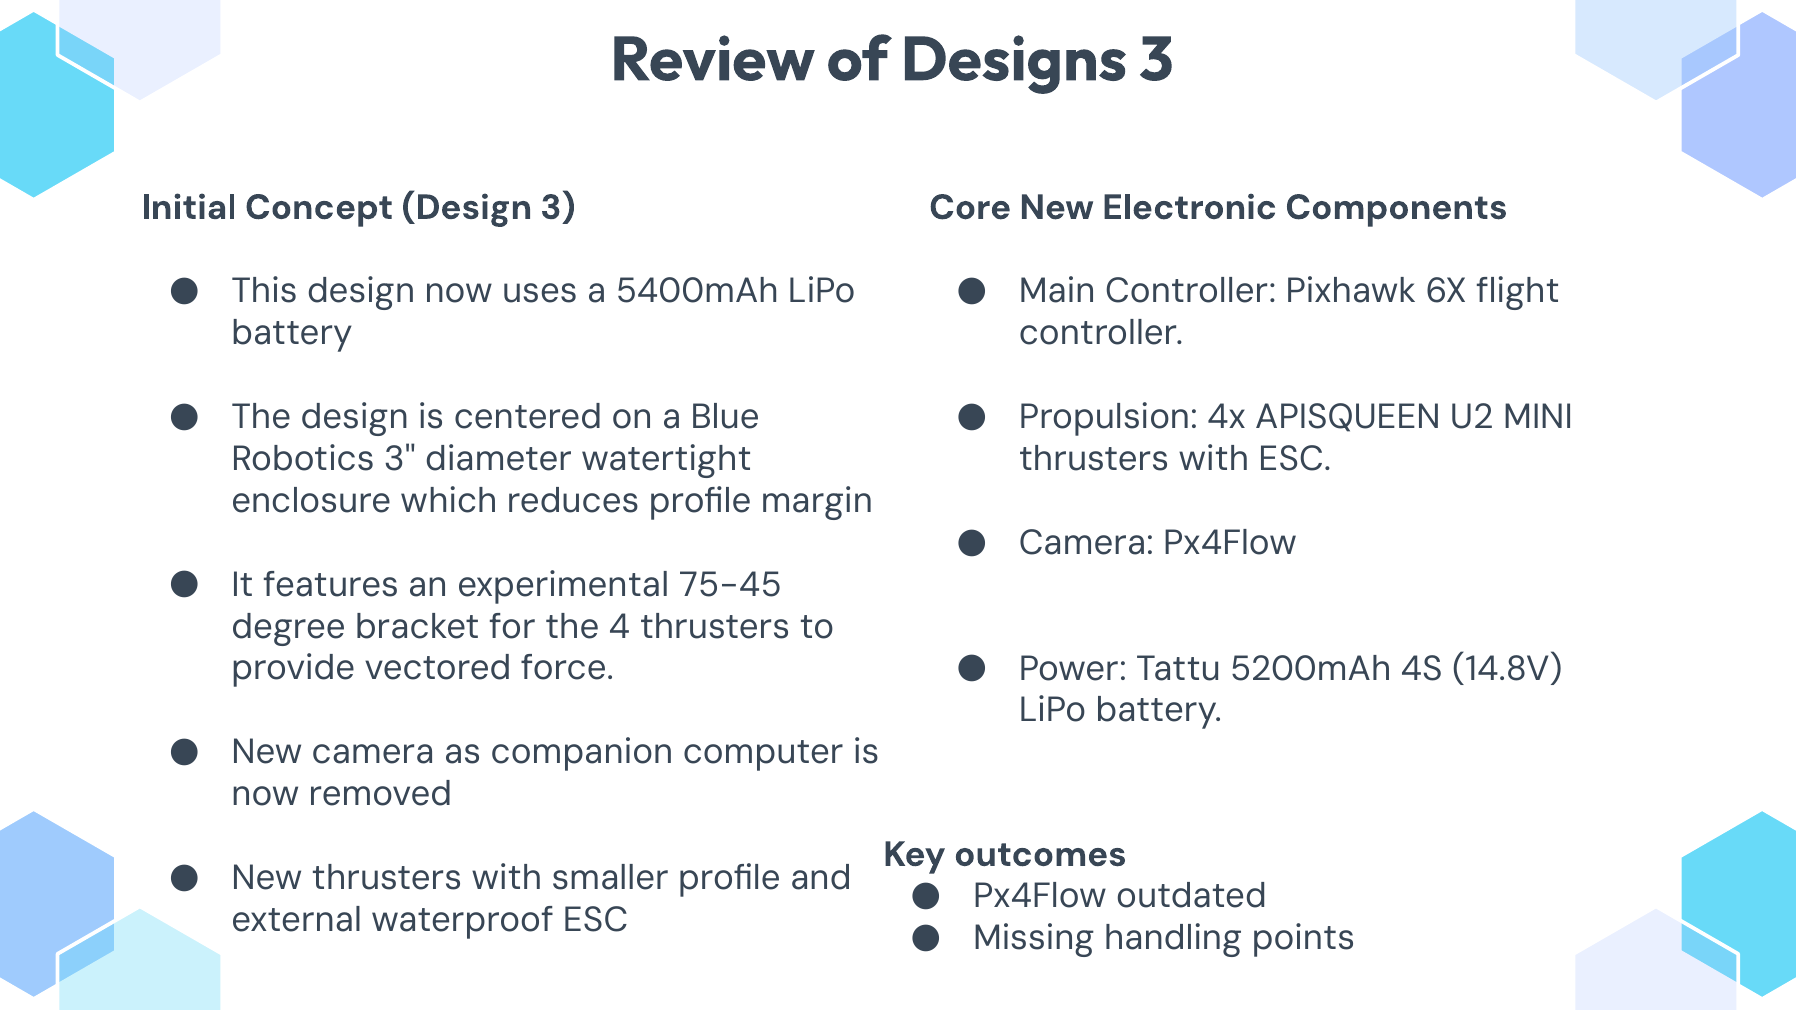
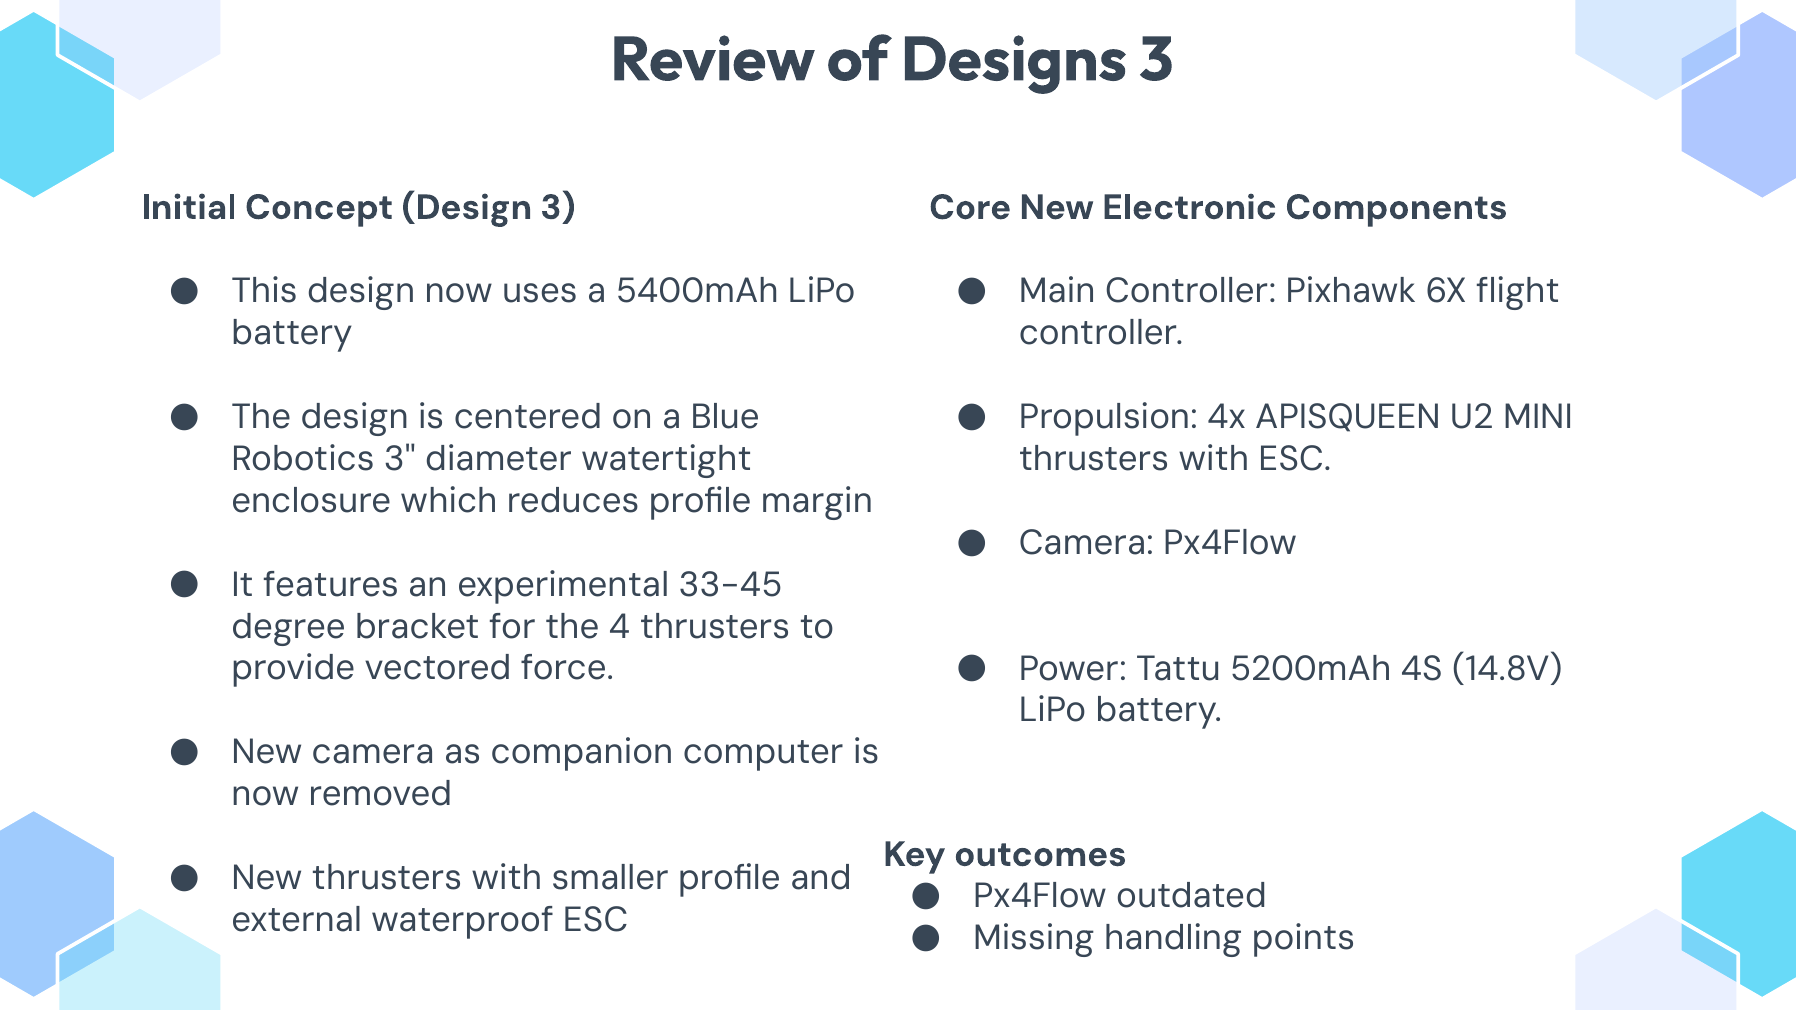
75-45: 75-45 -> 33-45 (731, 585)
